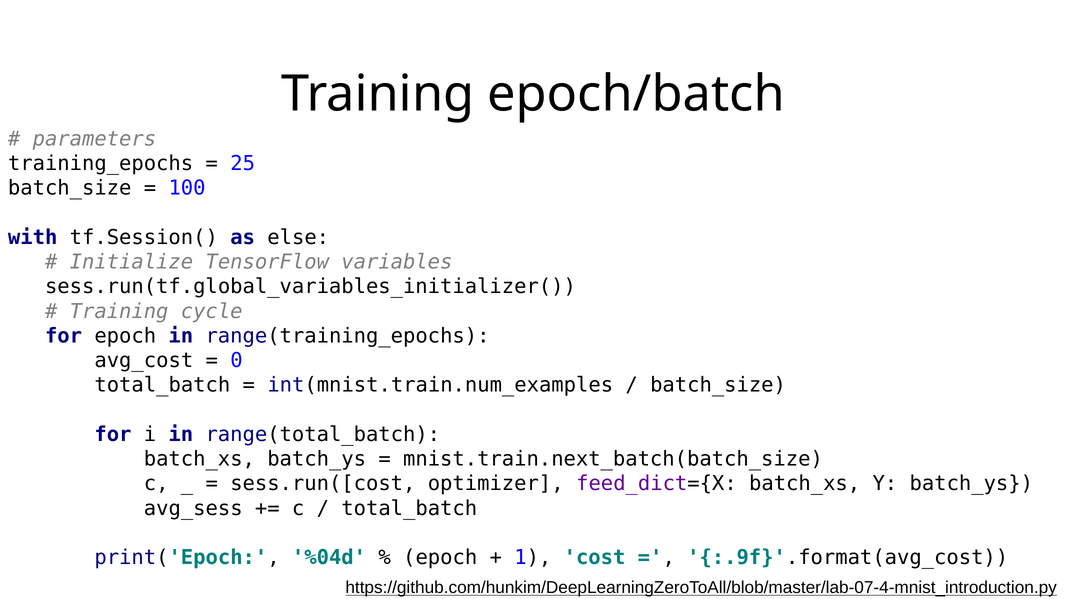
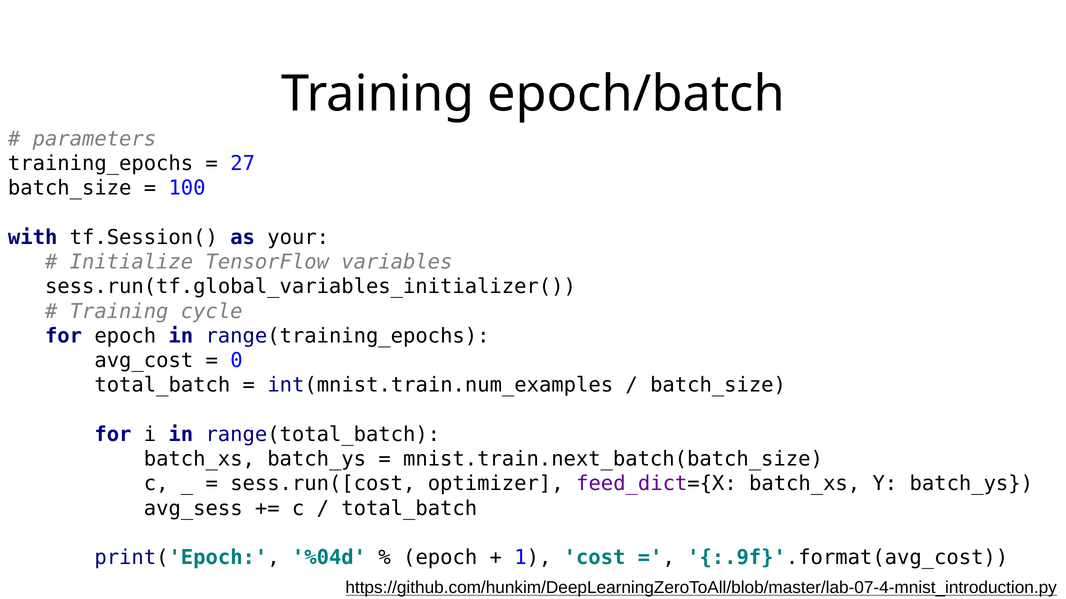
25: 25 -> 27 (243, 164)
else: else -> your (298, 238)
